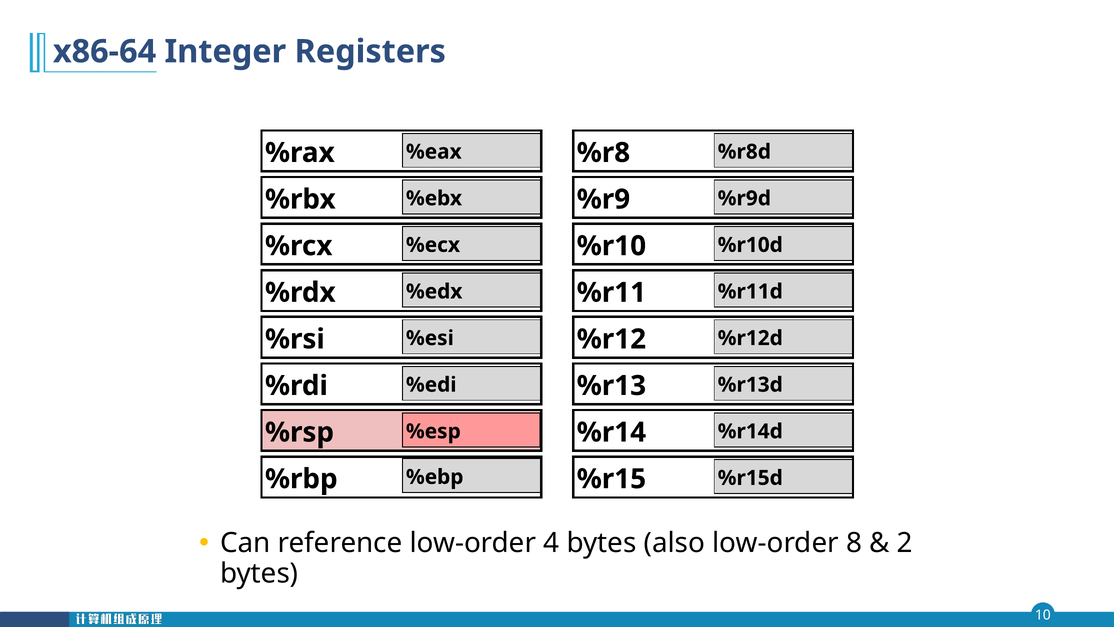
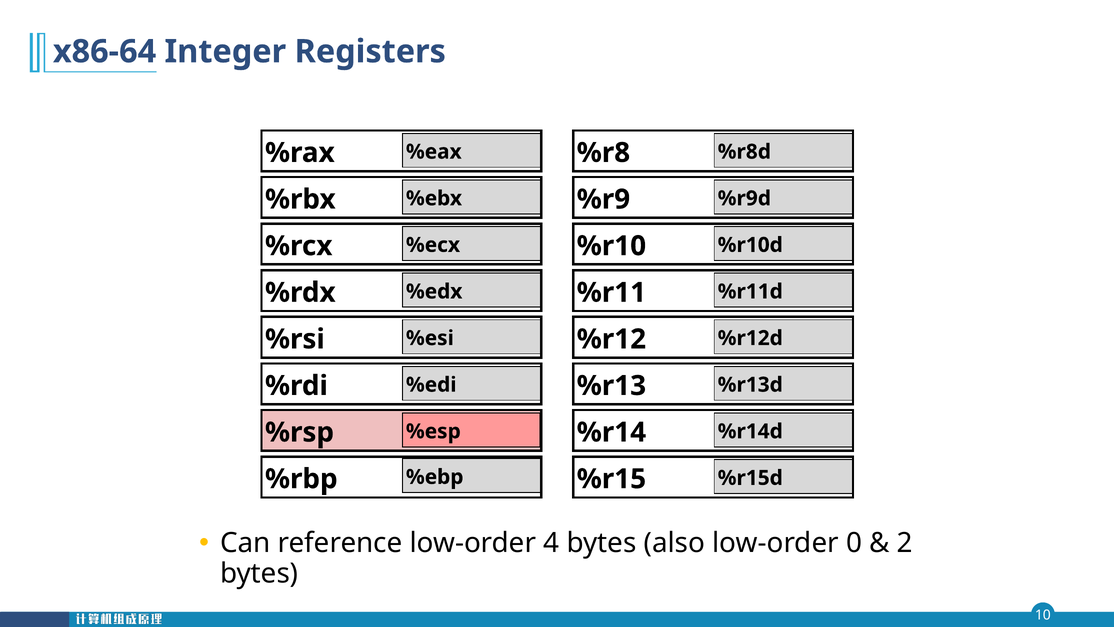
8: 8 -> 0 (854, 543)
